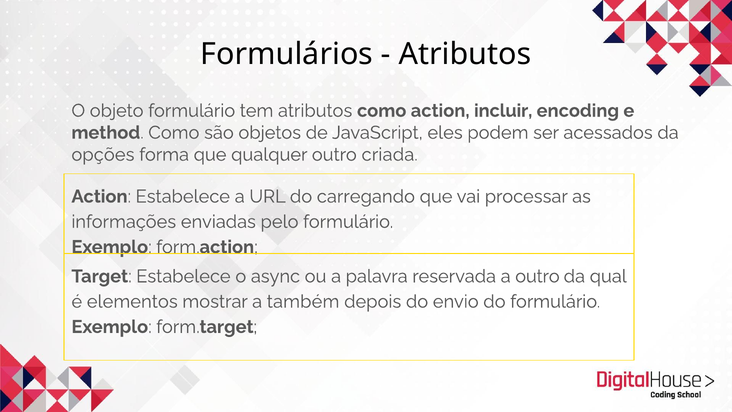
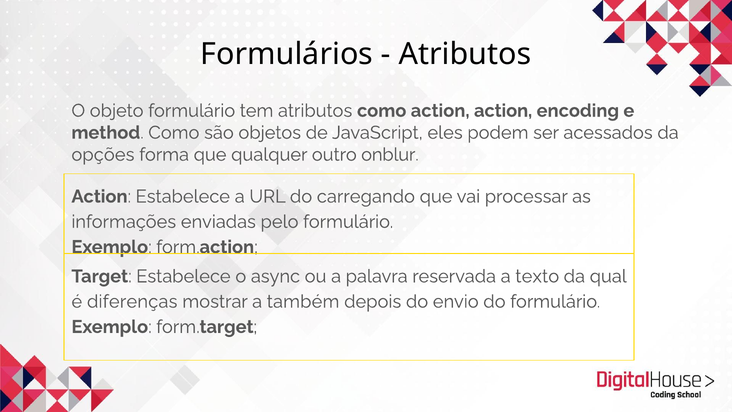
action incluir: incluir -> action (503, 111)
criada: criada -> onblur (390, 155)
a outro: outro -> texto (537, 276)
elementos: elementos -> diferenças (132, 301)
